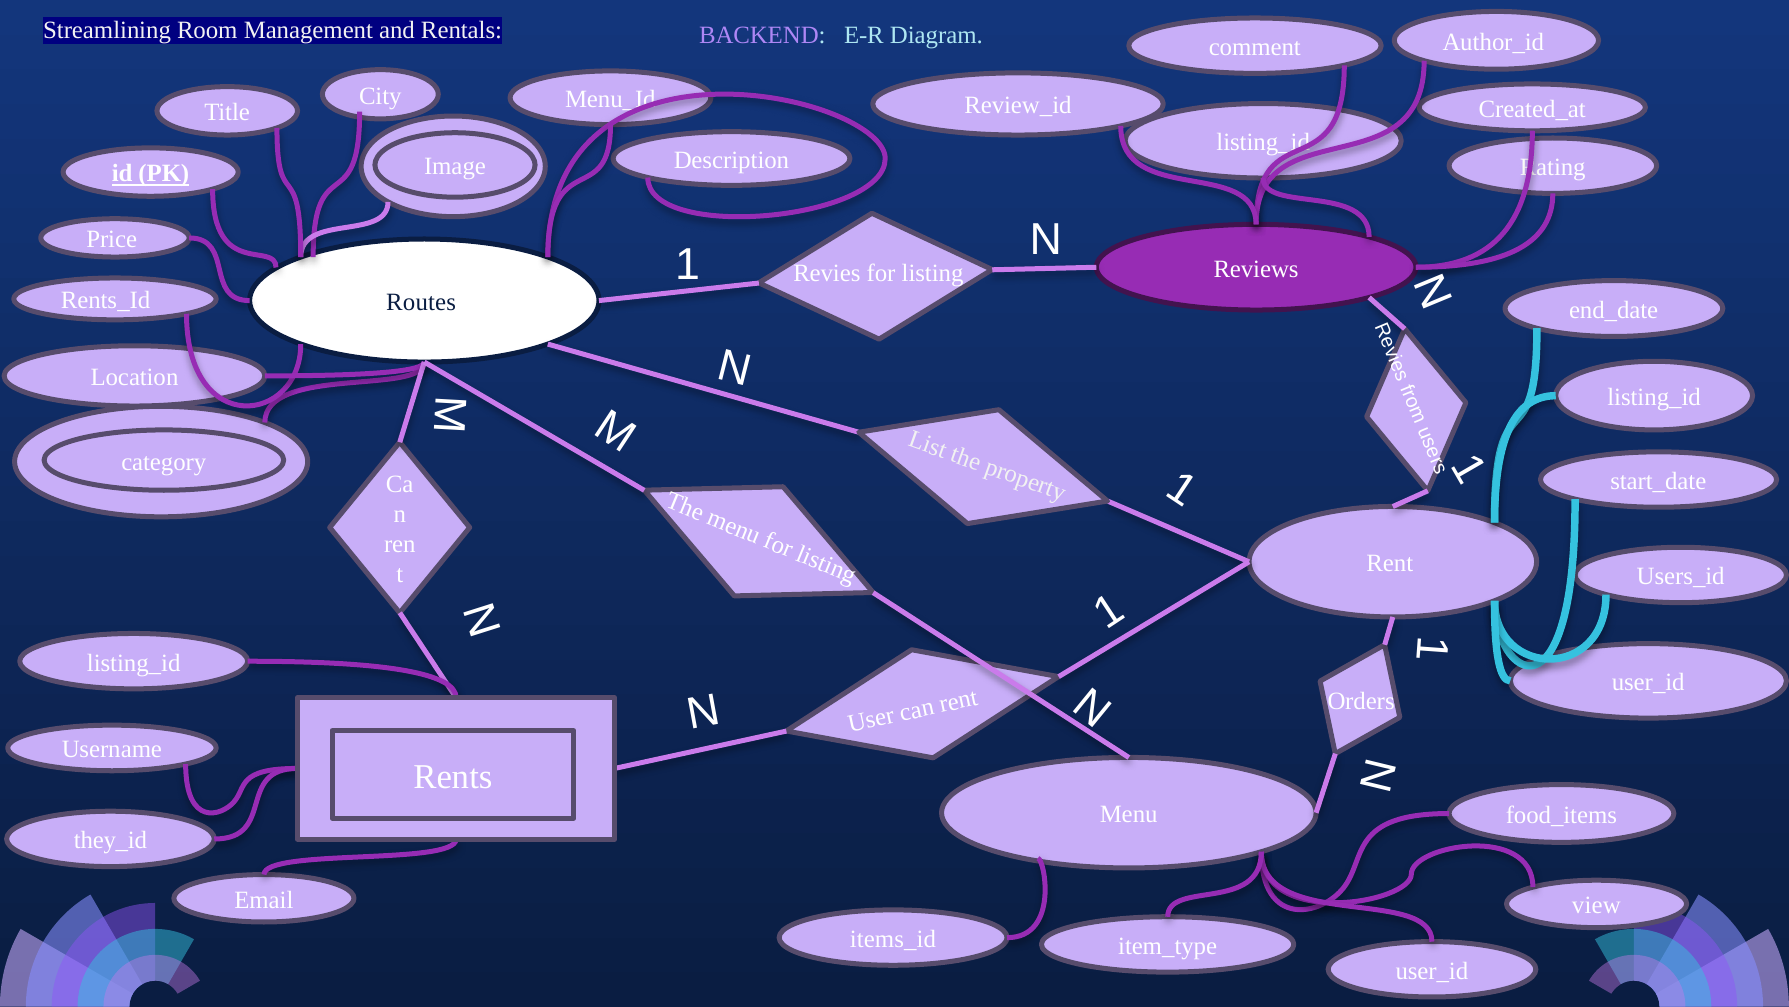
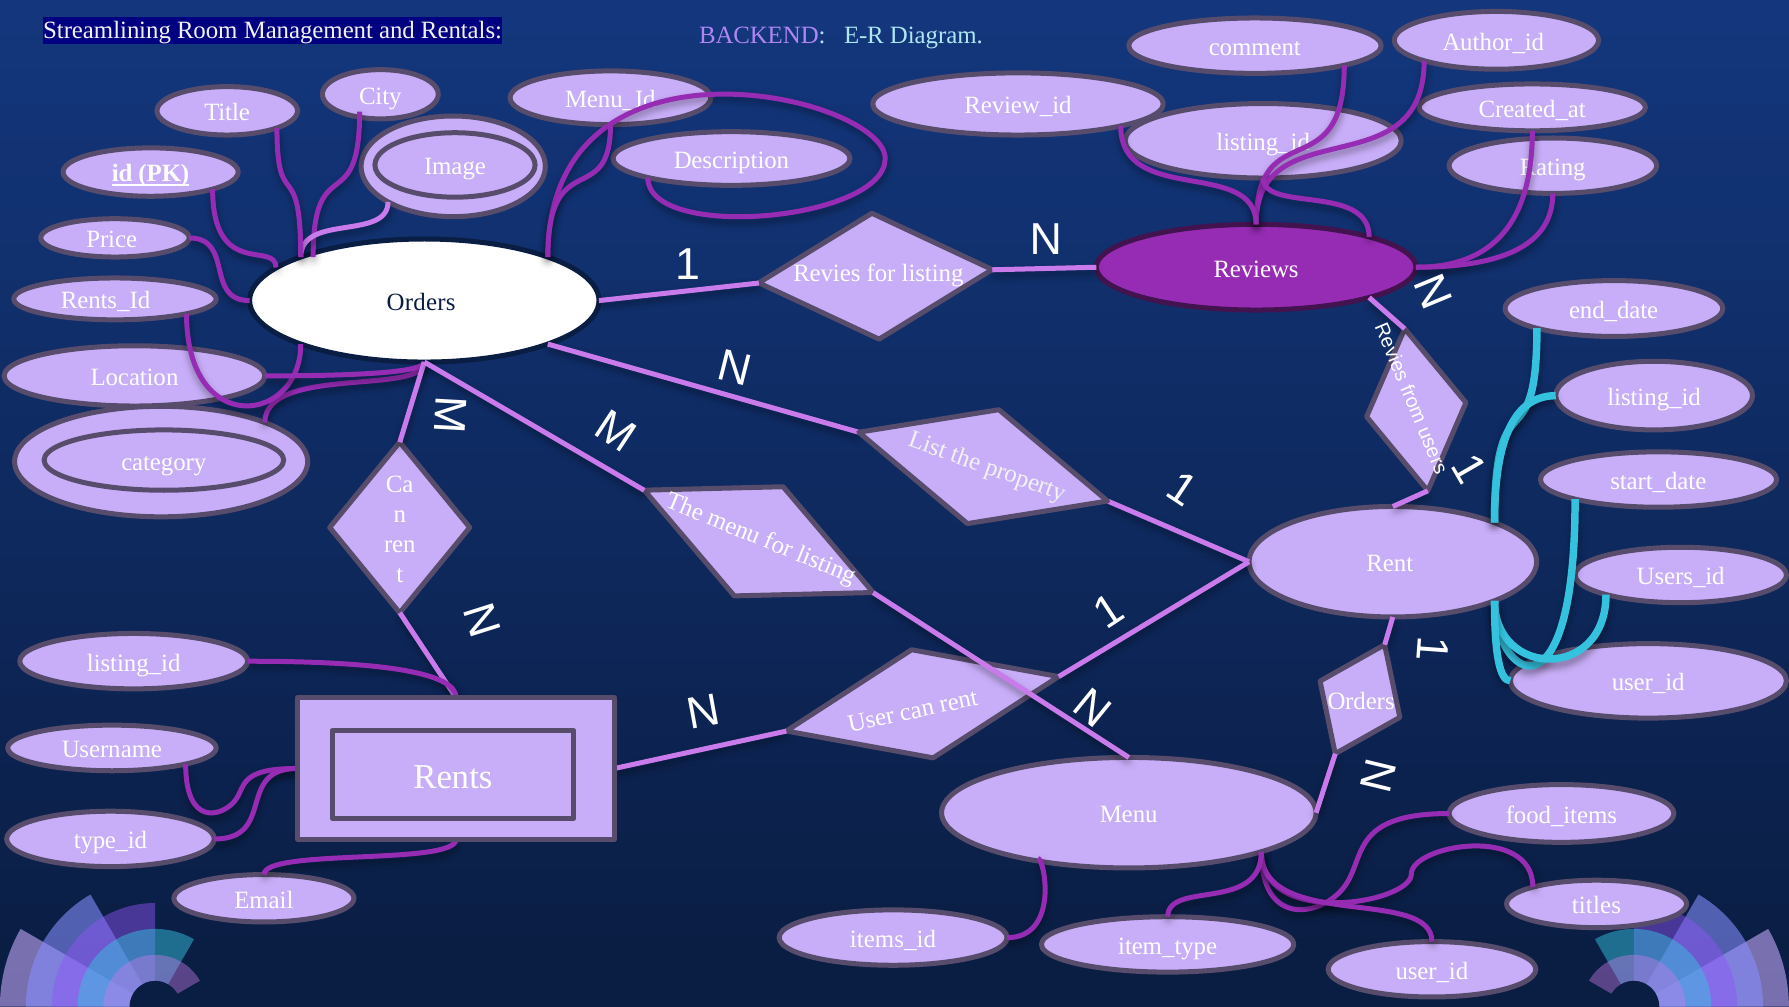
Routes: Routes -> Orders (421, 302)
they_id: they_id -> type_id (110, 840)
view: view -> titles (1596, 905)
